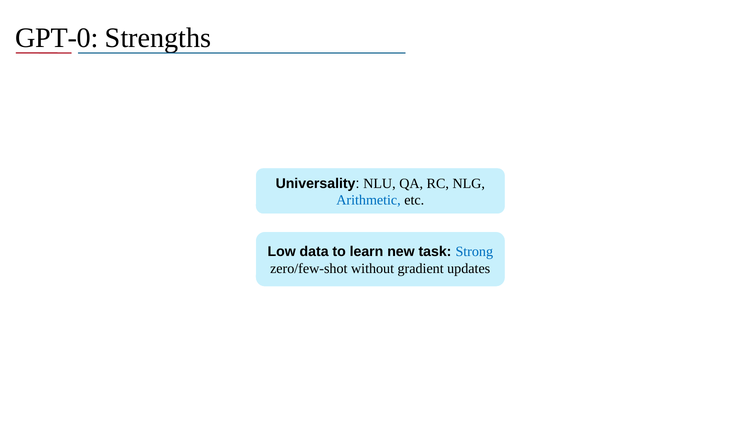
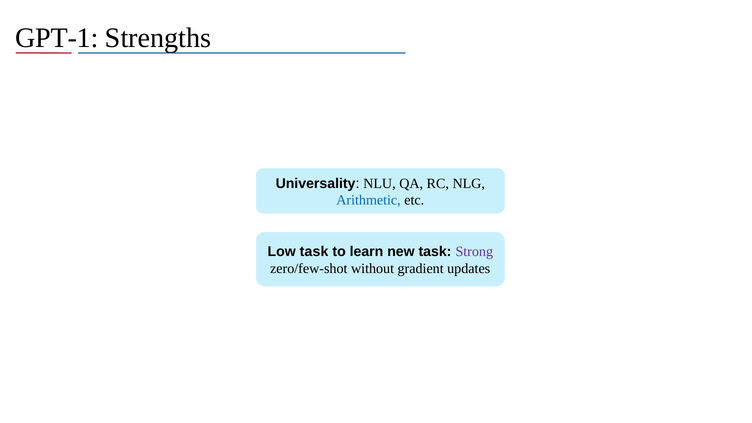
GPT-0: GPT-0 -> GPT-1 (57, 38)
Low data: data -> task (314, 252)
Strong colour: blue -> purple (474, 252)
